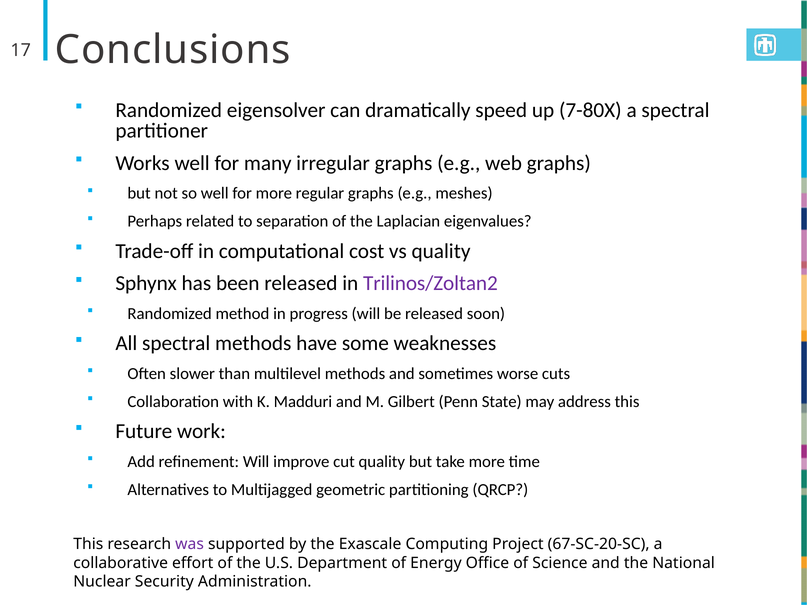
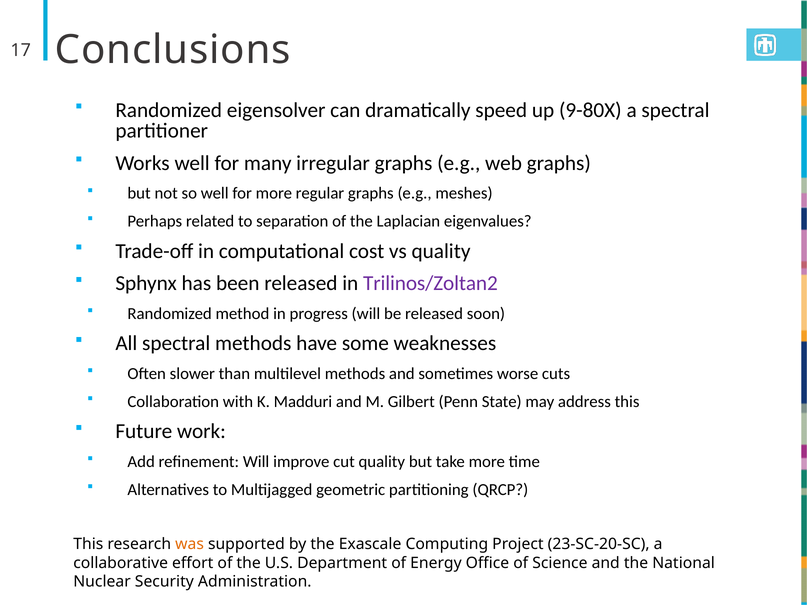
7-80X: 7-80X -> 9-80X (590, 110)
was colour: purple -> orange (190, 544)
67-SC-20-SC: 67-SC-20-SC -> 23-SC-20-SC (599, 544)
